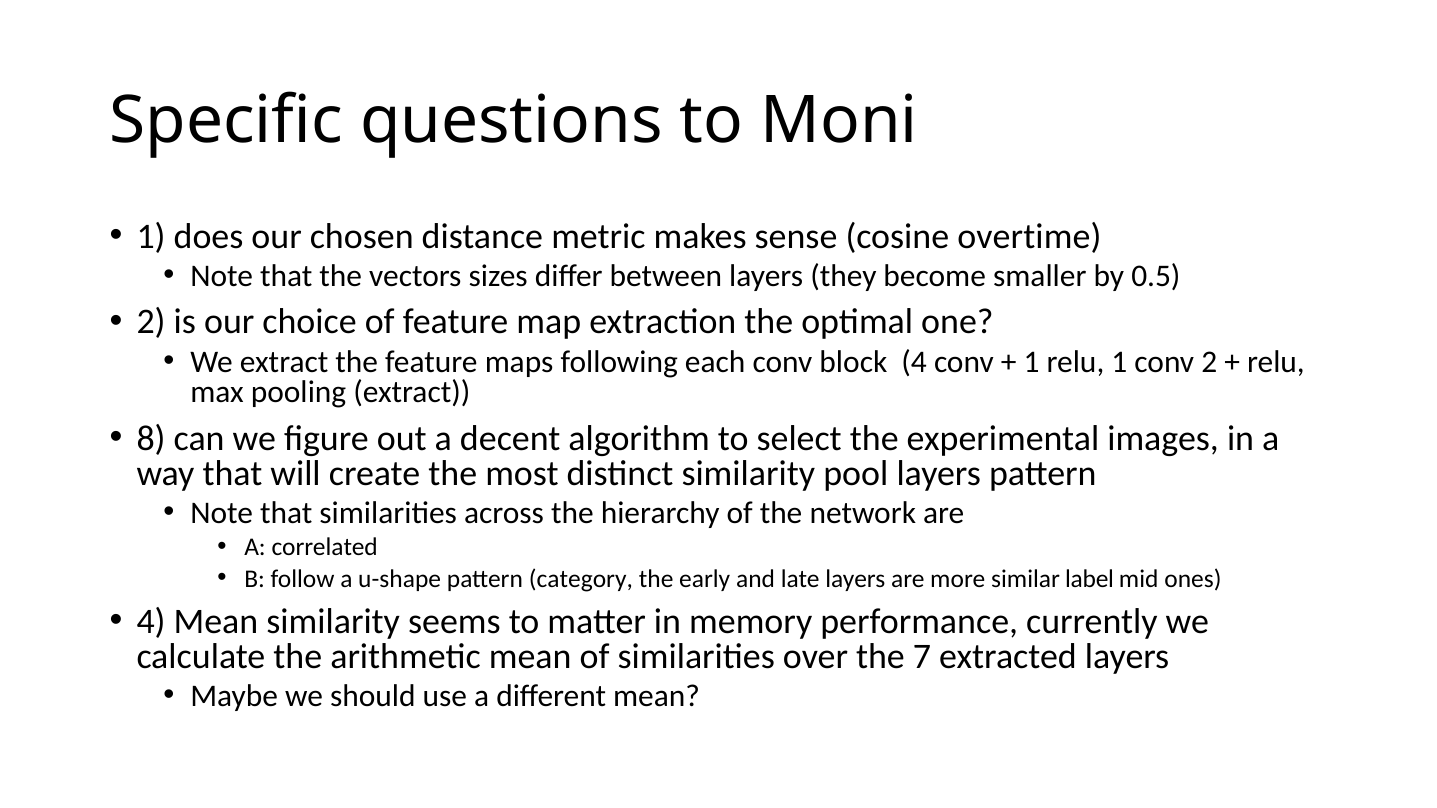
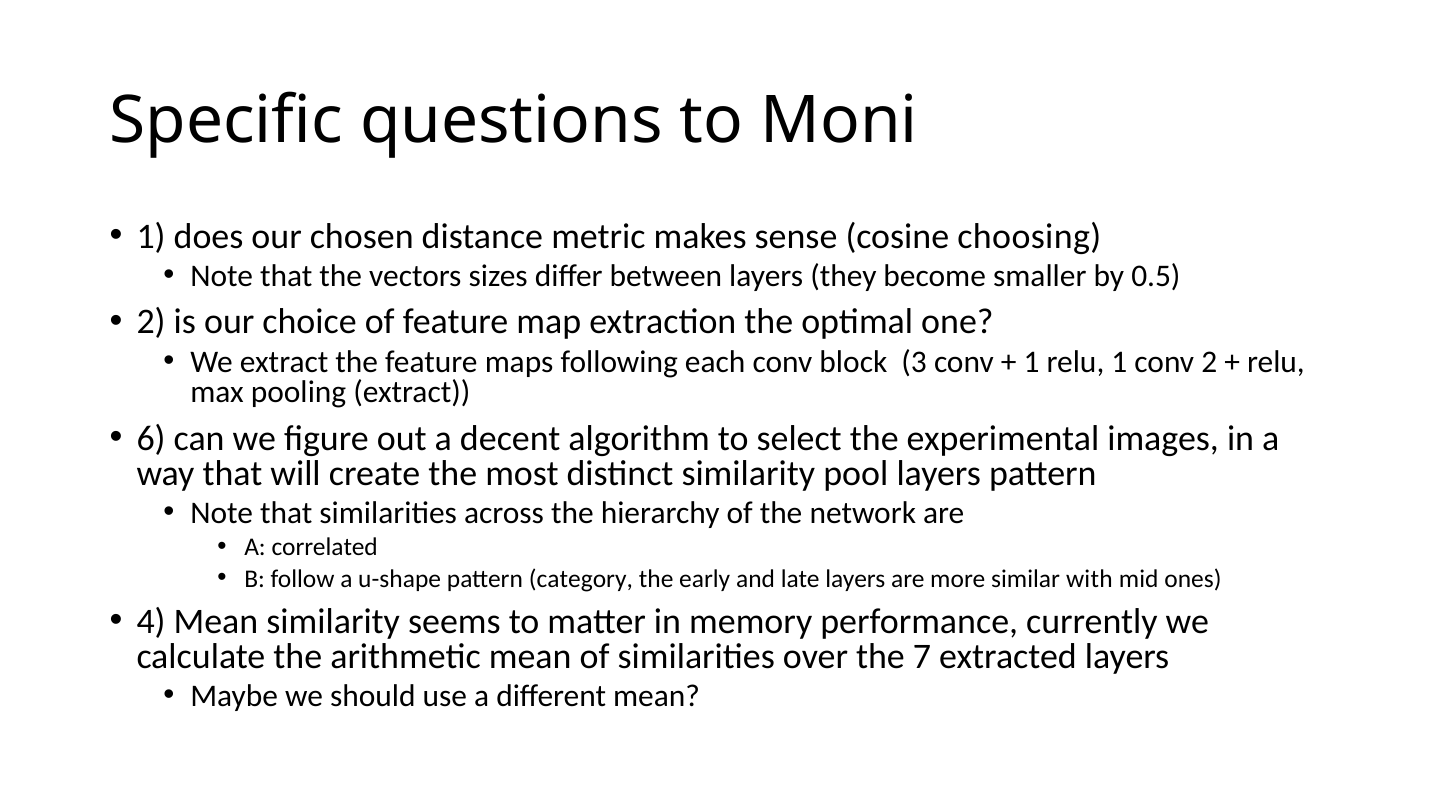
overtime: overtime -> choosing (1029, 237)
block 4: 4 -> 3 (914, 362)
8: 8 -> 6 (151, 438)
label: label -> with (1089, 579)
